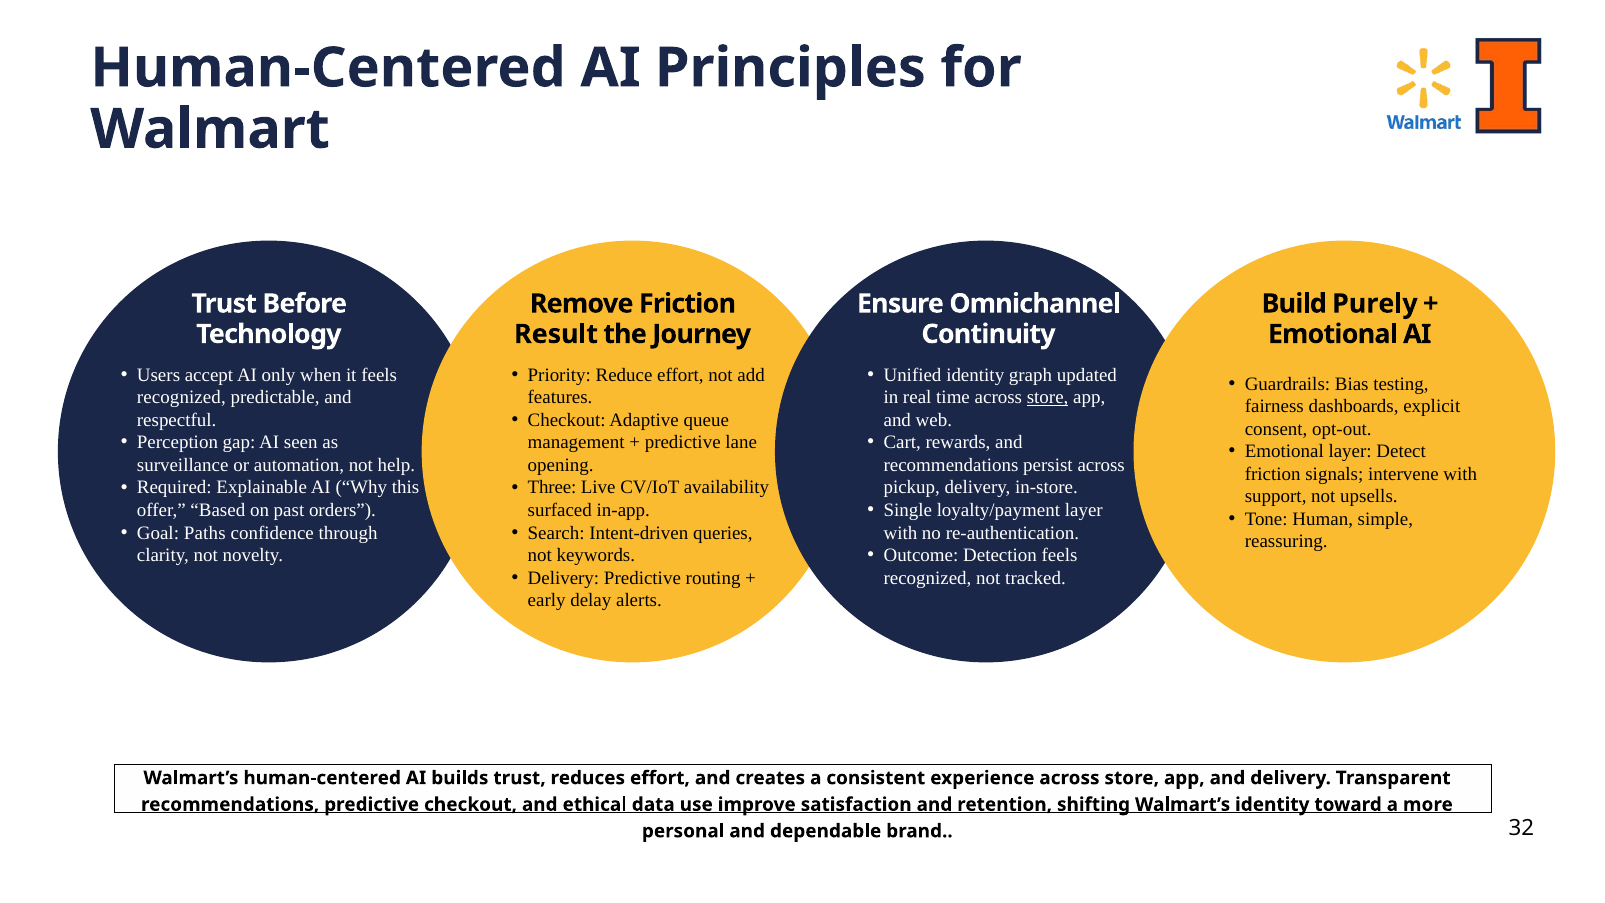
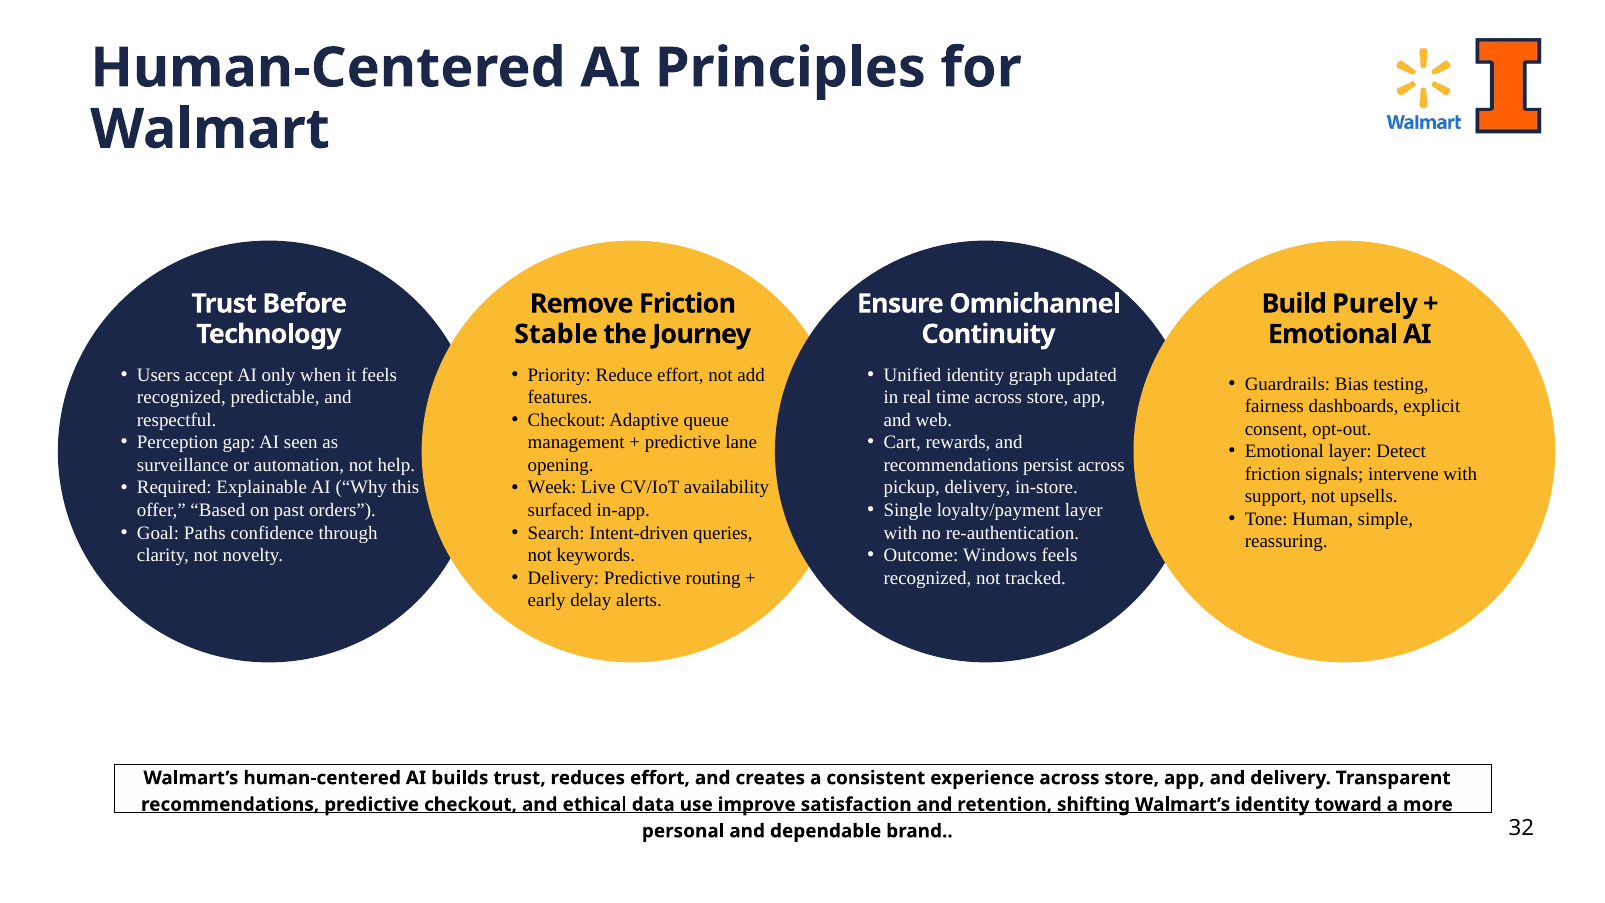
Result: Result -> Stable (556, 334)
store underline: present -> none (1048, 397)
Three: Three -> Week (552, 488)
Detection: Detection -> Windows (1000, 555)
